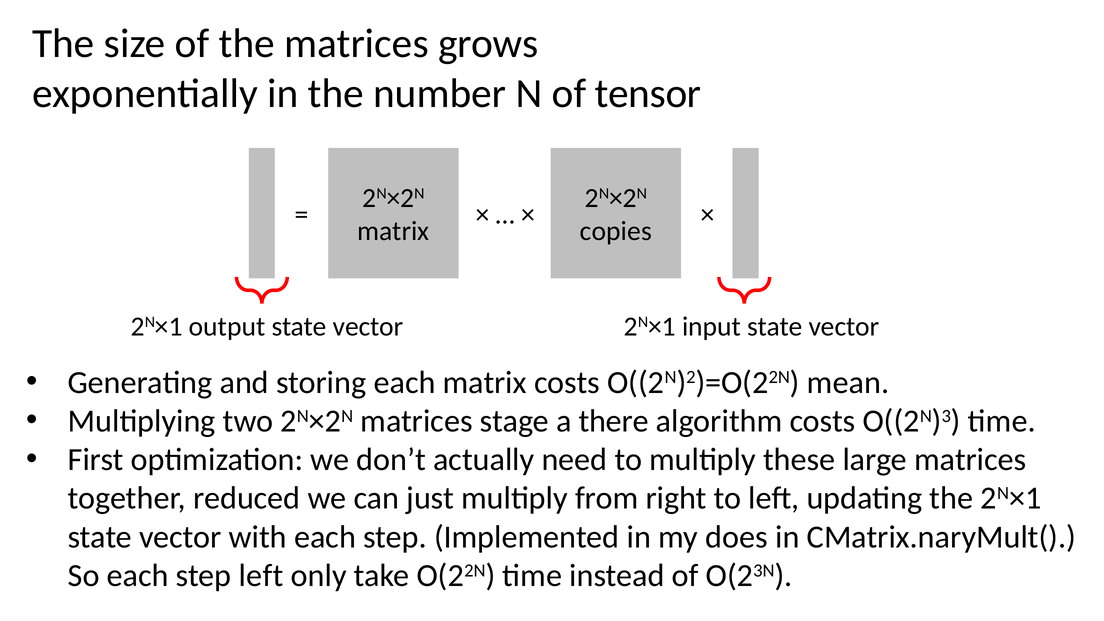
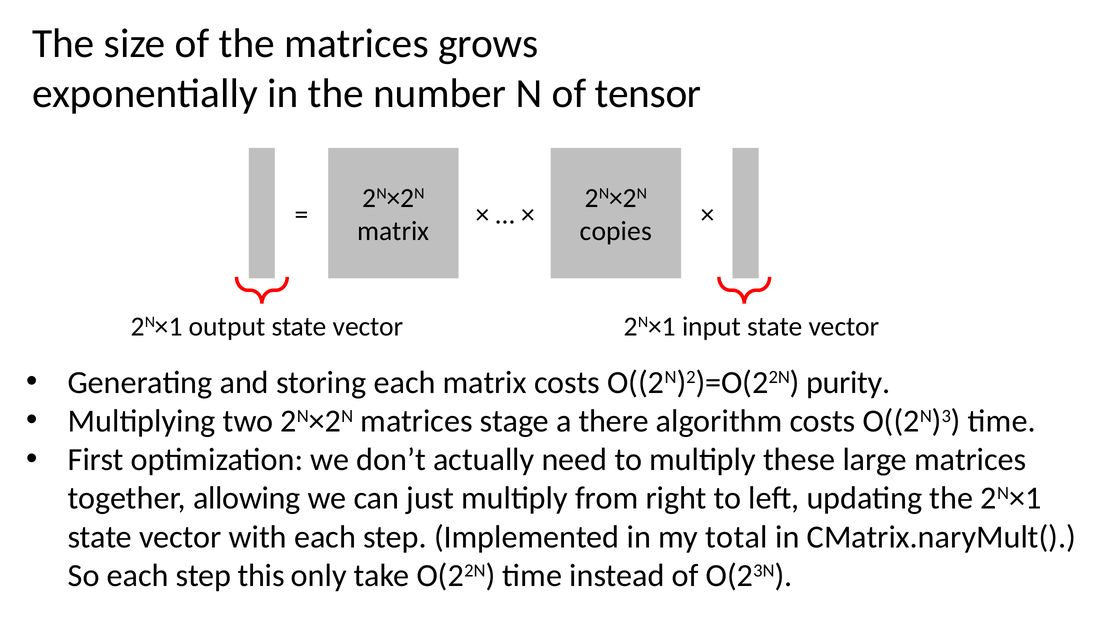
mean: mean -> purity (848, 382)
reduced: reduced -> allowing (247, 498)
does: does -> total (736, 537)
step left: left -> this (261, 576)
